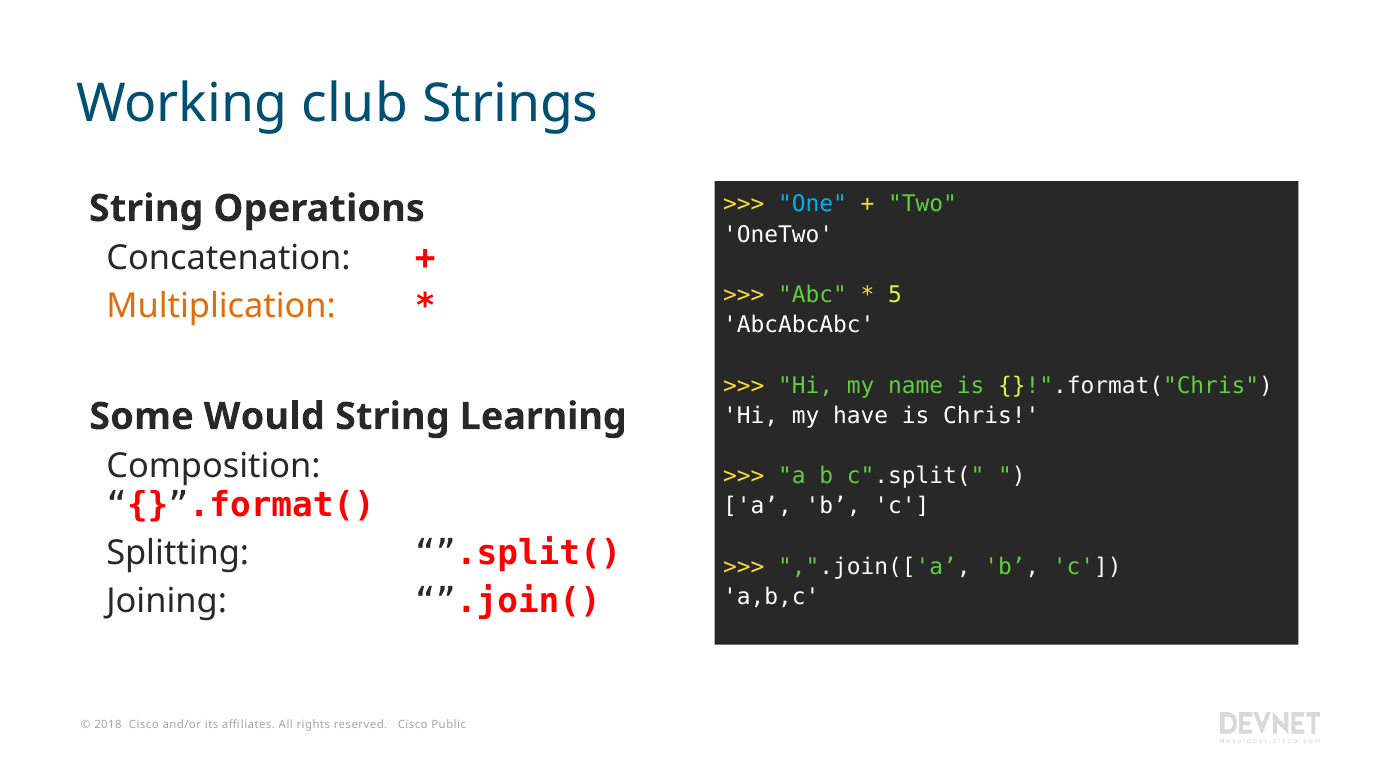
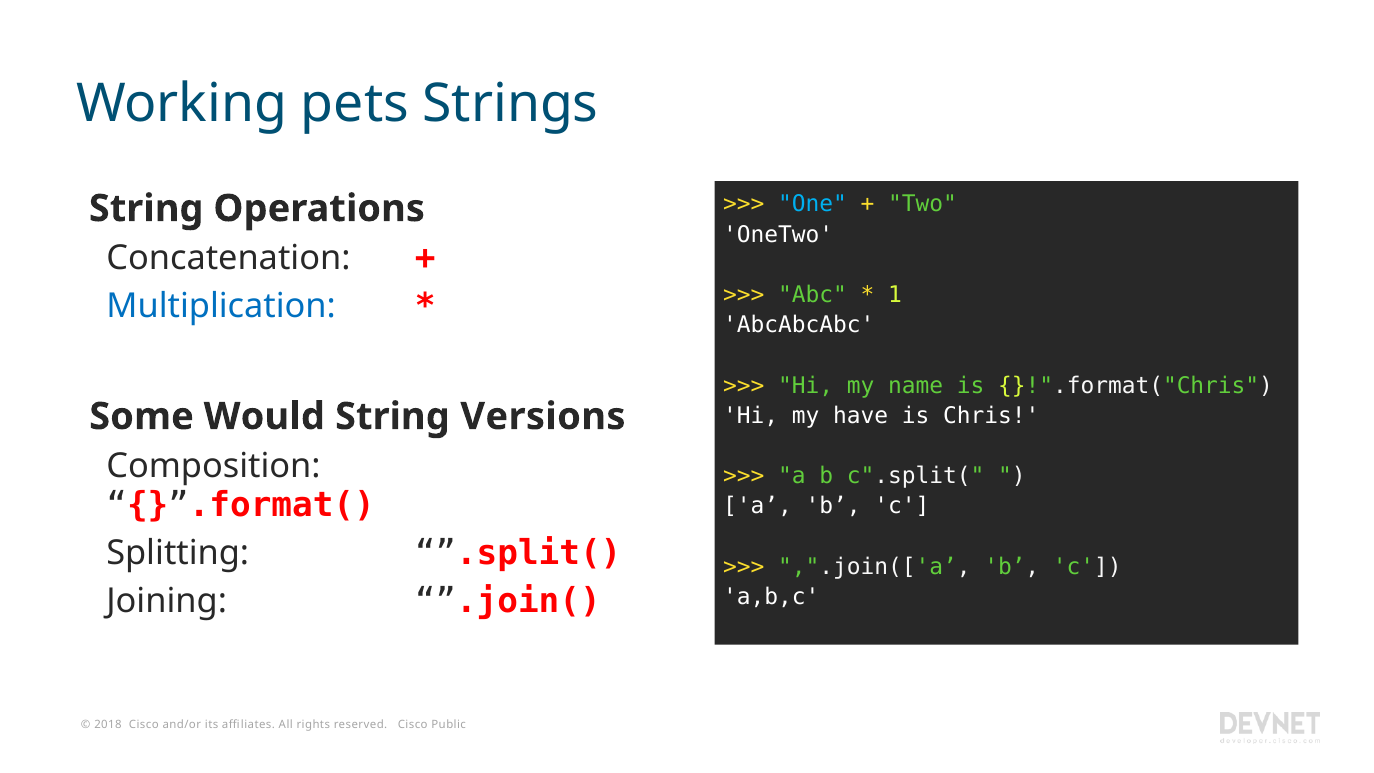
club: club -> pets (355, 104)
5: 5 -> 1 (895, 295)
Multiplication colour: orange -> blue (221, 306)
Learning: Learning -> Versions (543, 416)
